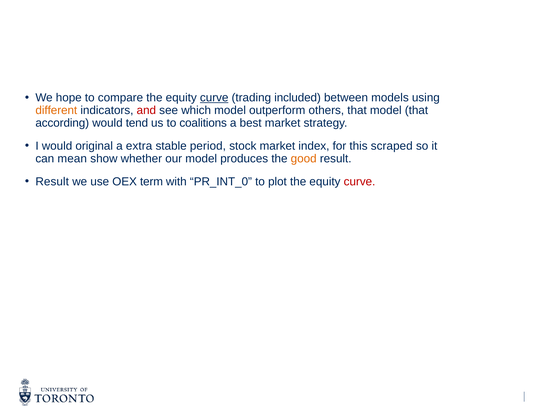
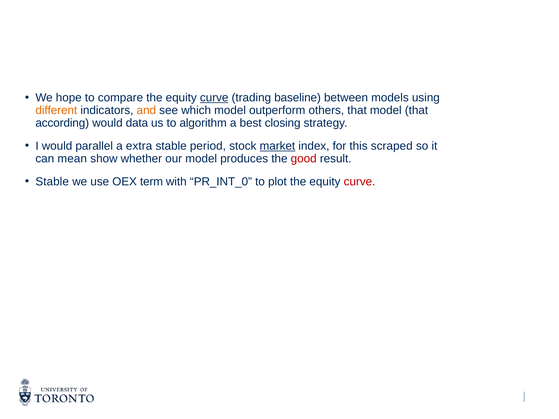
included: included -> baseline (298, 98)
and colour: red -> orange (146, 110)
tend: tend -> data (137, 123)
coalitions: coalitions -> algorithm (203, 123)
best market: market -> closing (283, 123)
original: original -> parallel (94, 146)
market underline: none -> present (277, 146)
good colour: orange -> red (304, 159)
Result: Result -> Stable (52, 182)
